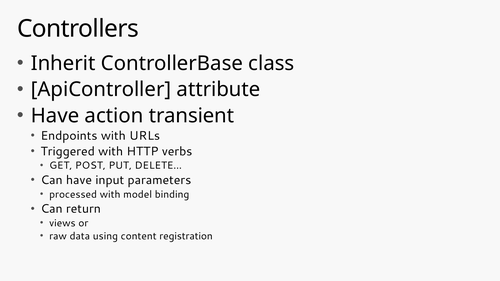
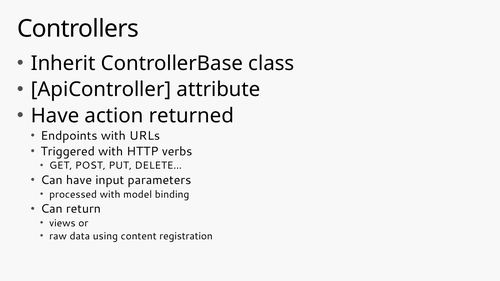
transient: transient -> returned (191, 116)
